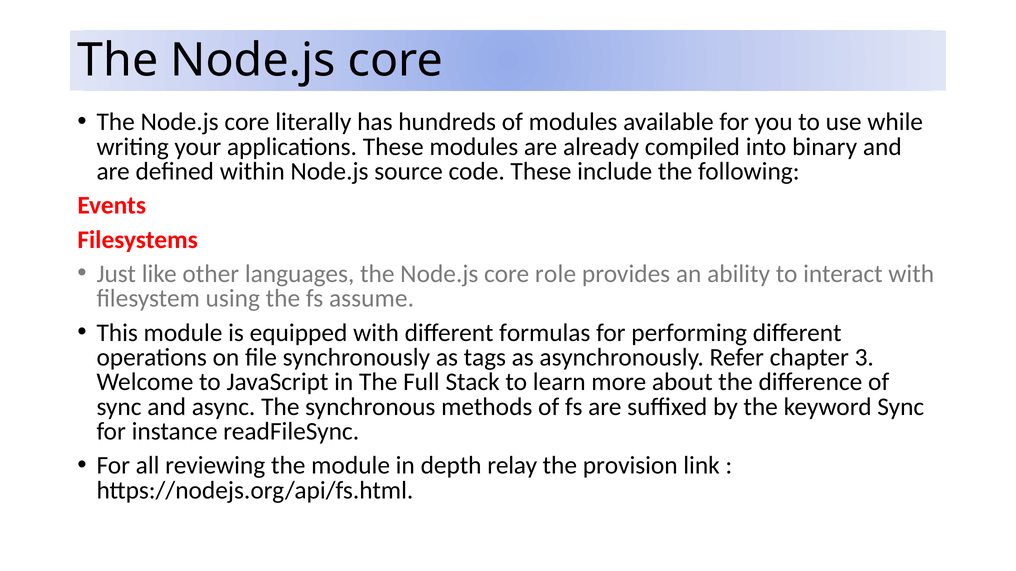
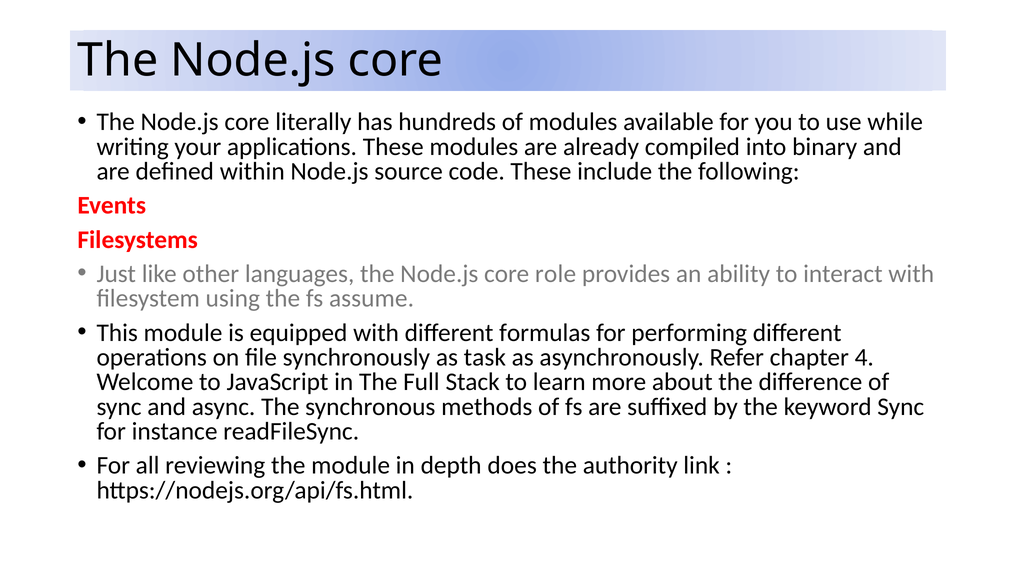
tags: tags -> task (485, 358)
3: 3 -> 4 (864, 358)
relay: relay -> does (512, 466)
provision: provision -> authority (630, 466)
